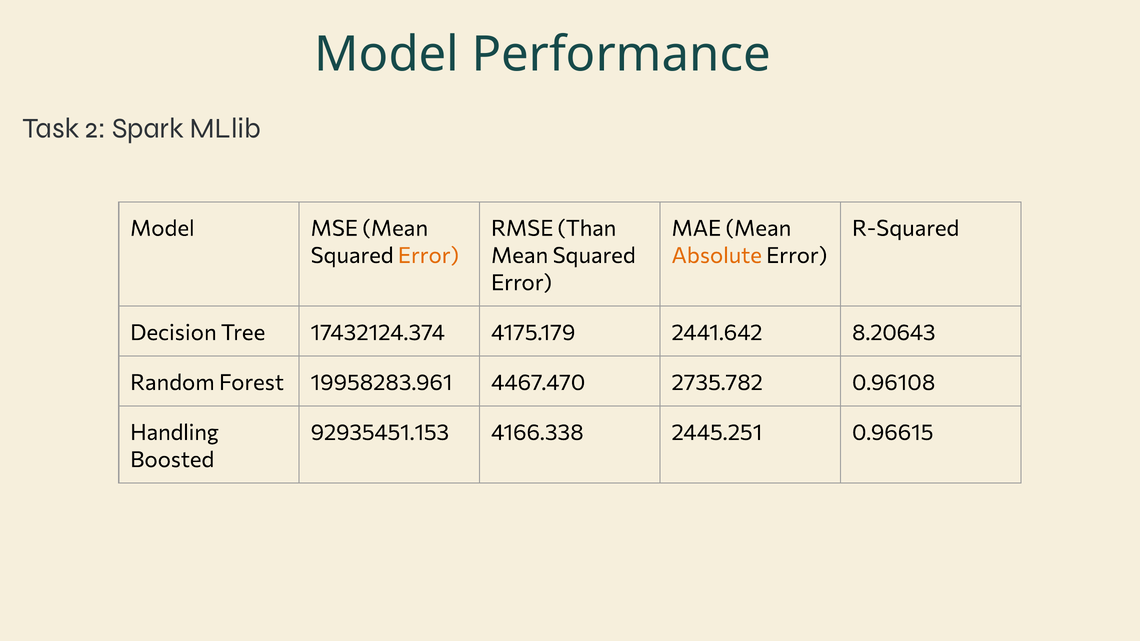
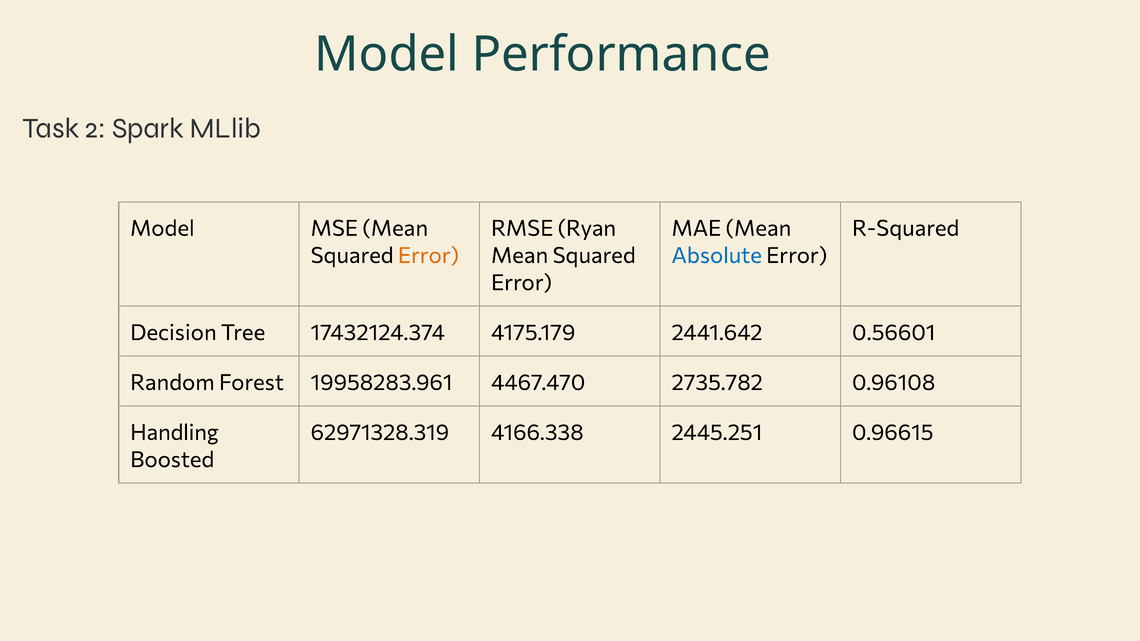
Than: Than -> Ryan (587, 229)
Absolute colour: orange -> blue (717, 256)
8.20643: 8.20643 -> 0.56601 (894, 333)
92935451.153: 92935451.153 -> 62971328.319 (380, 433)
